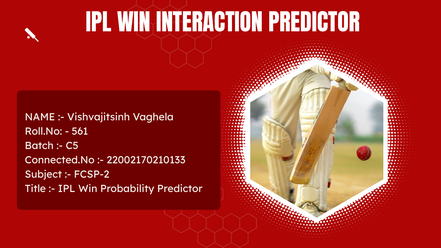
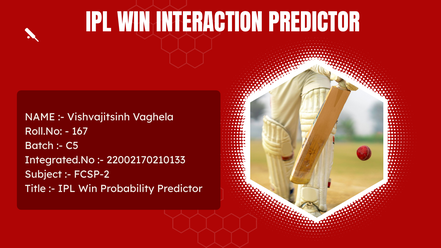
561: 561 -> 167 (80, 132)
Connected.No: Connected.No -> Integrated.No (60, 160)
